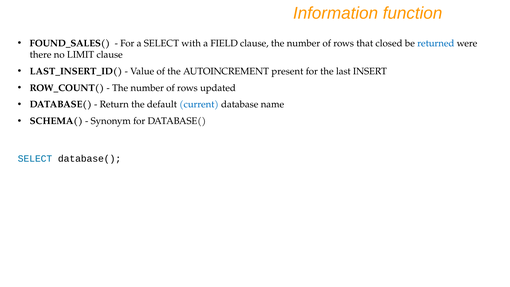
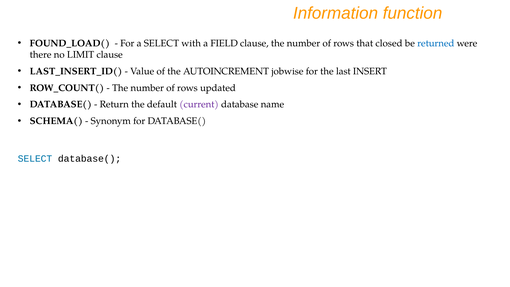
FOUND_SALES(: FOUND_SALES( -> FOUND_LOAD( (70, 43)
present: present -> jobwise (287, 71)
current colour: blue -> purple (199, 104)
